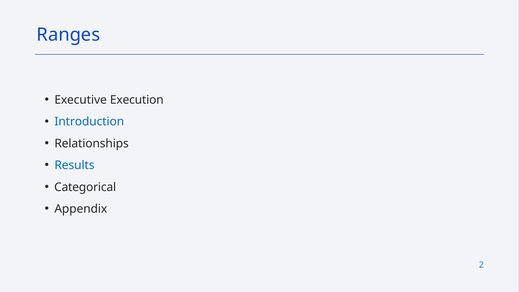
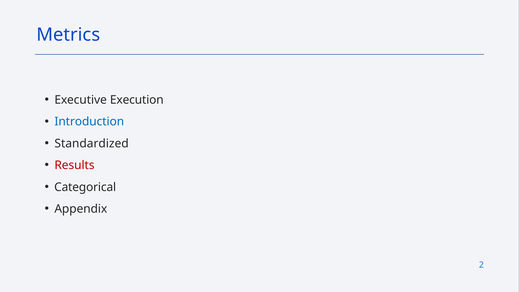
Ranges: Ranges -> Metrics (68, 35)
Relationships: Relationships -> Standardized (92, 143)
Results colour: blue -> red (74, 165)
